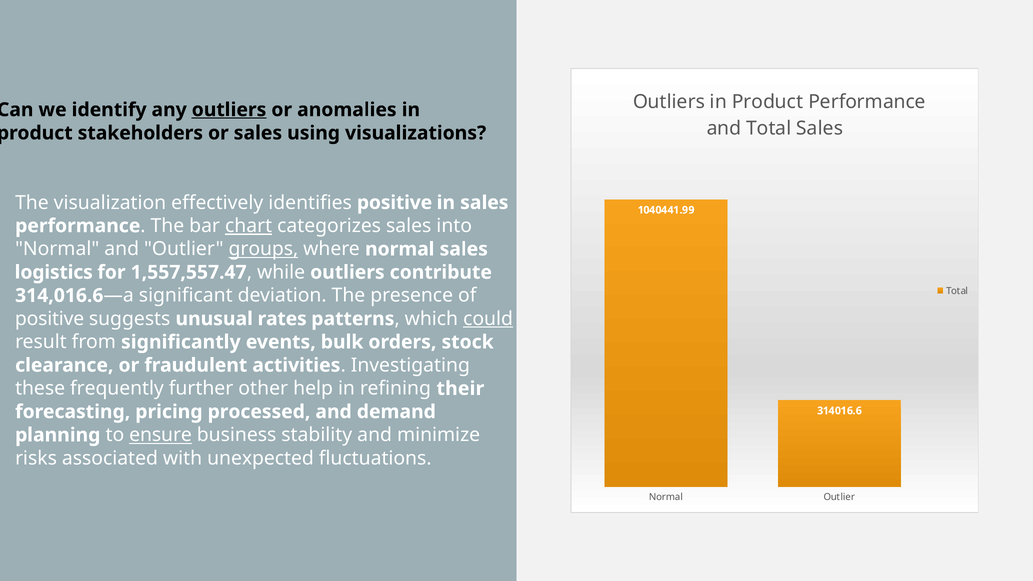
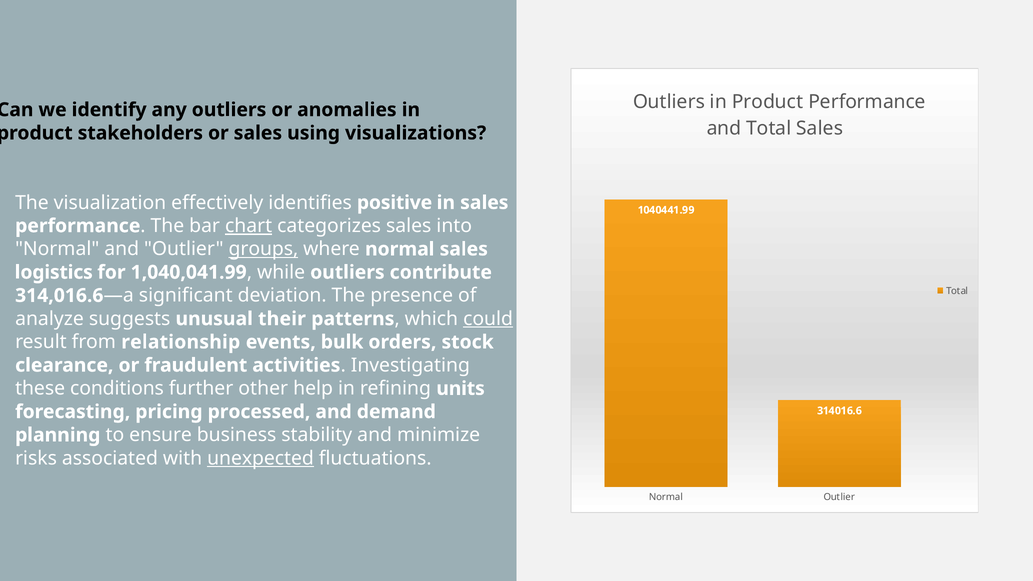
outliers underline: present -> none (229, 110)
1,557,557.47: 1,557,557.47 -> 1,040,041.99 (189, 272)
positive: positive -> analyze (49, 319)
rates: rates -> their (282, 319)
significantly: significantly -> relationship (181, 342)
frequently: frequently -> conditions (117, 389)
their: their -> units (461, 389)
ensure underline: present -> none (161, 435)
unexpected underline: none -> present (261, 458)
